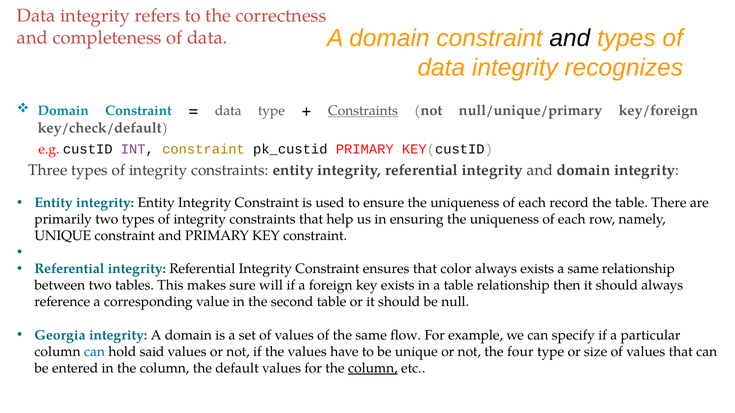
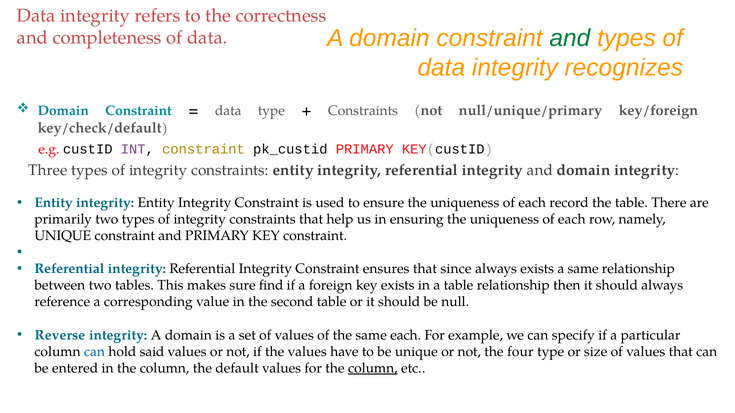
and colour: black -> green (570, 38)
Constraints underline: present -> none (363, 111)
color: color -> since (456, 269)
will: will -> find (271, 286)
Georgia: Georgia -> Reverse (60, 335)
same flow: flow -> each (406, 335)
